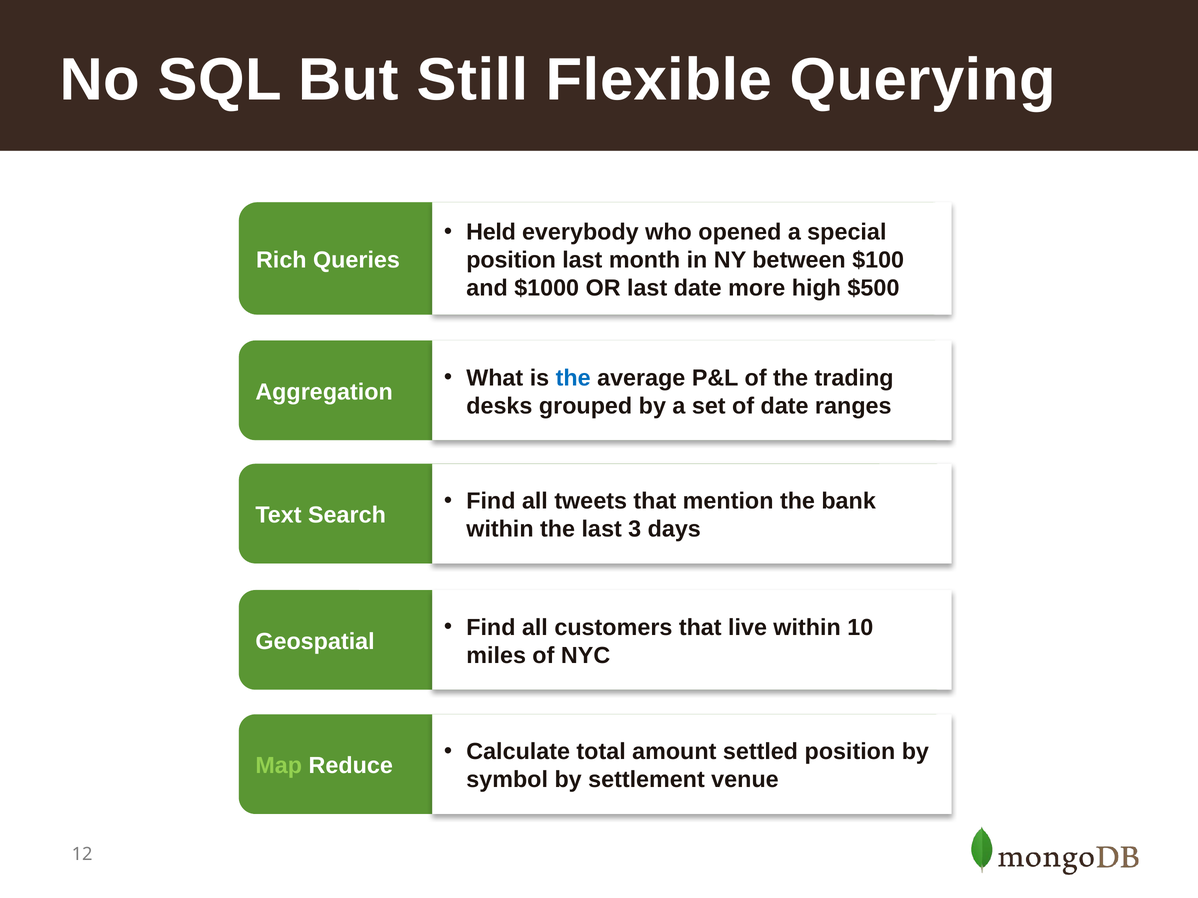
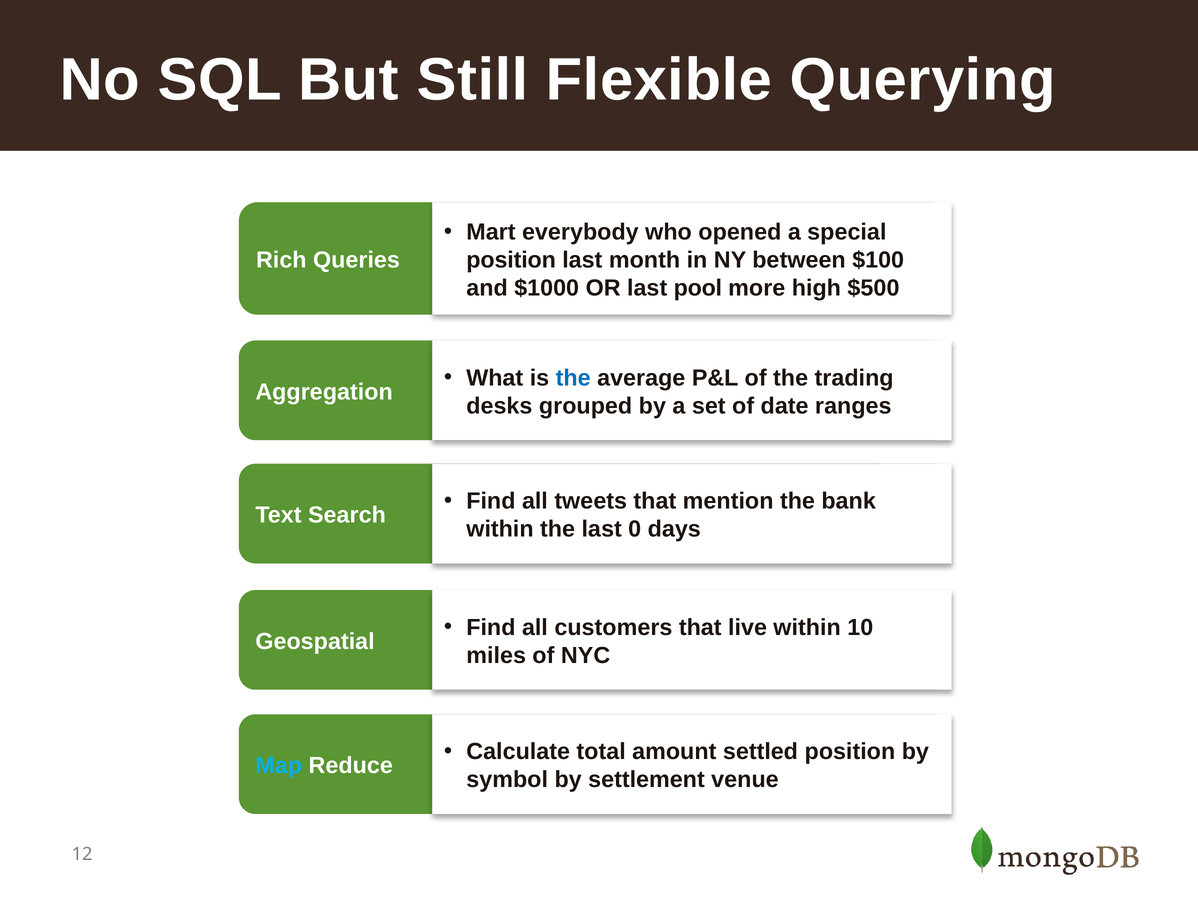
Held: Held -> Mart (491, 232)
last date: date -> pool (698, 288)
3: 3 -> 0 (635, 529)
Map colour: light green -> light blue (279, 766)
